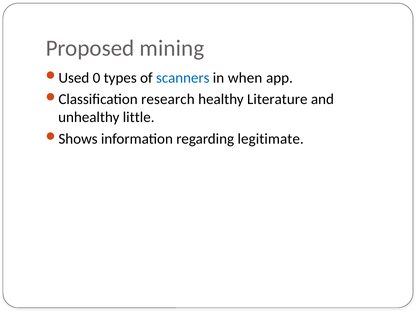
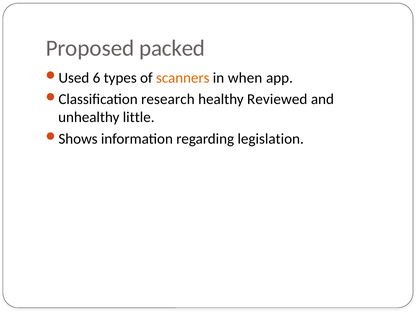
mining: mining -> packed (172, 48)
0: 0 -> 6 (96, 78)
scanners colour: blue -> orange (183, 78)
Literature: Literature -> Reviewed (277, 99)
legitimate: legitimate -> legislation (271, 139)
